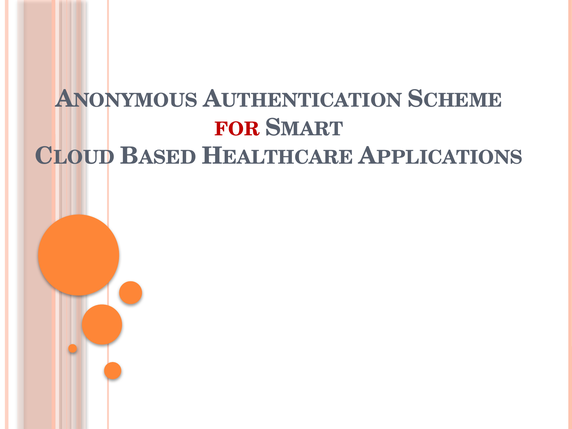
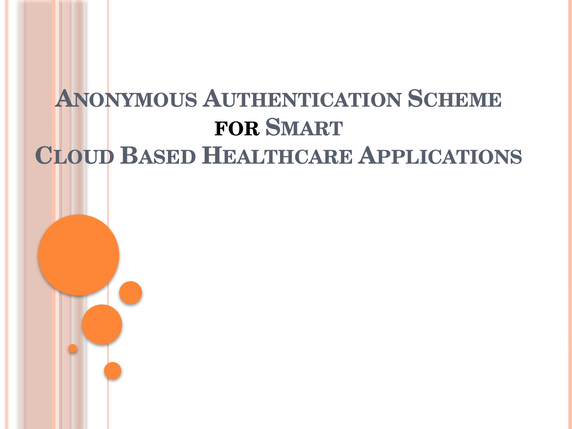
FOR colour: red -> black (237, 129)
